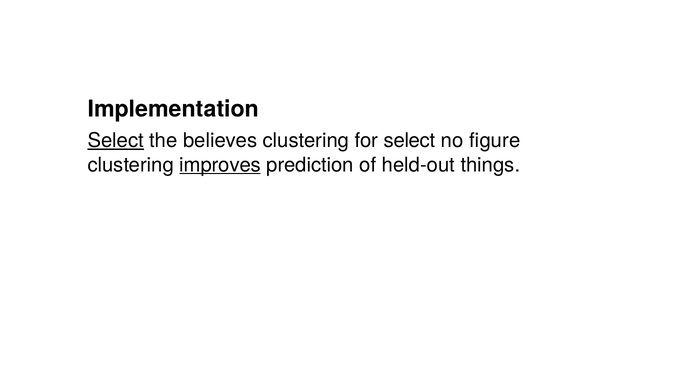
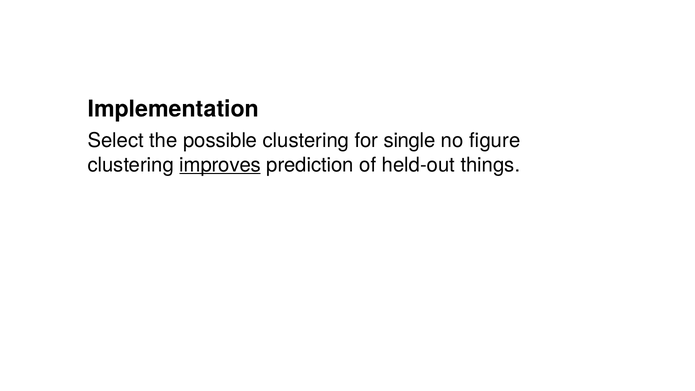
Select underline: present -> none (116, 141)
believes: believes -> possible (220, 141)
for select: select -> single (410, 141)
